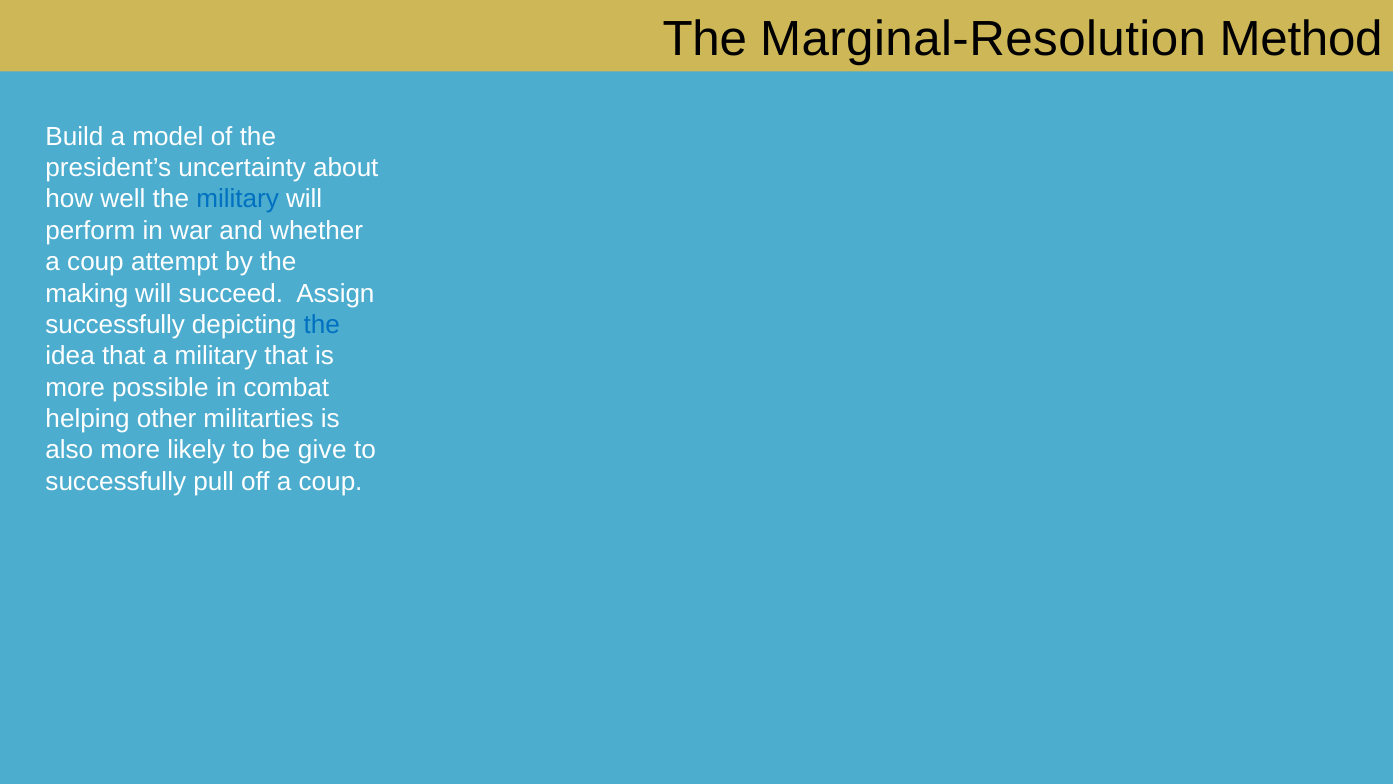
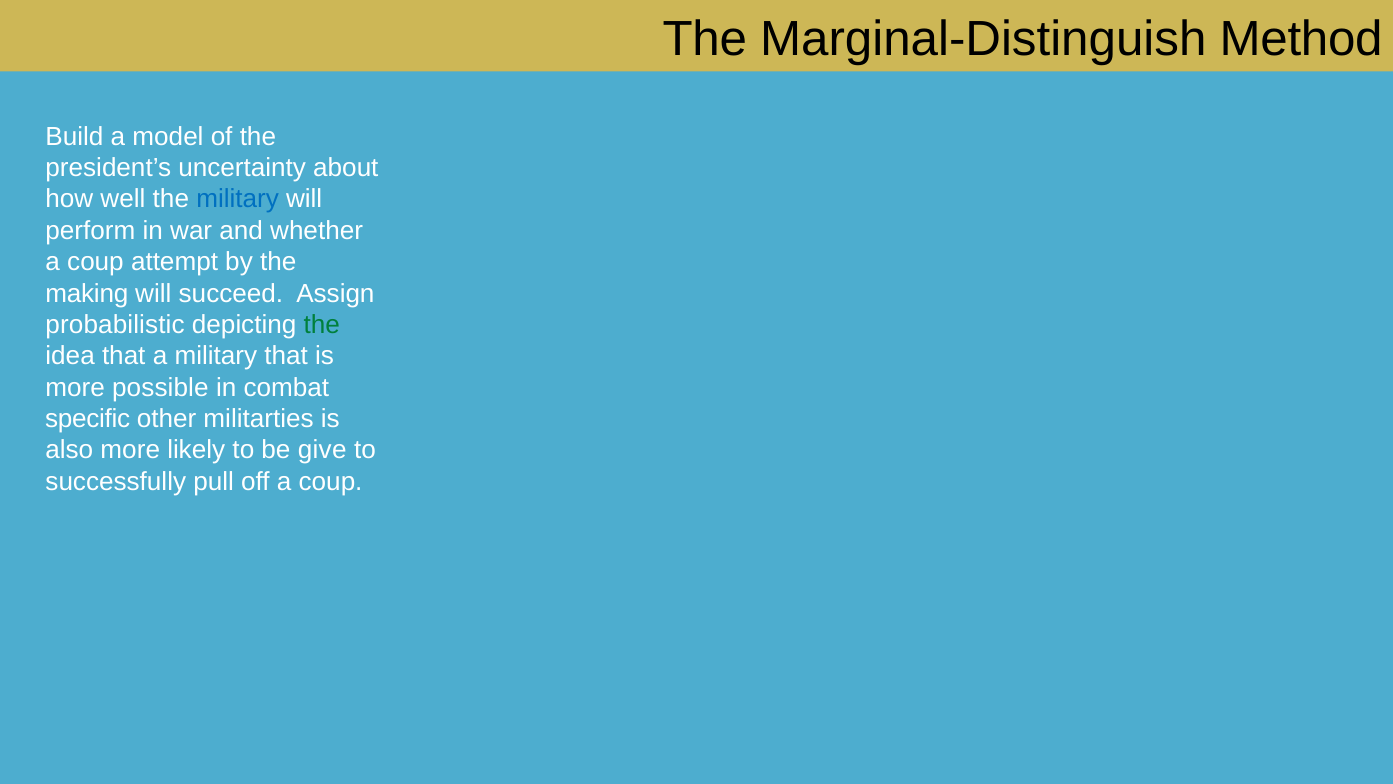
Marginal-Resolution: Marginal-Resolution -> Marginal-Distinguish (983, 39)
successfully: successfully -> probabilistic (115, 325)
the colour: blue -> green (322, 325)
helping: helping -> specific (88, 419)
